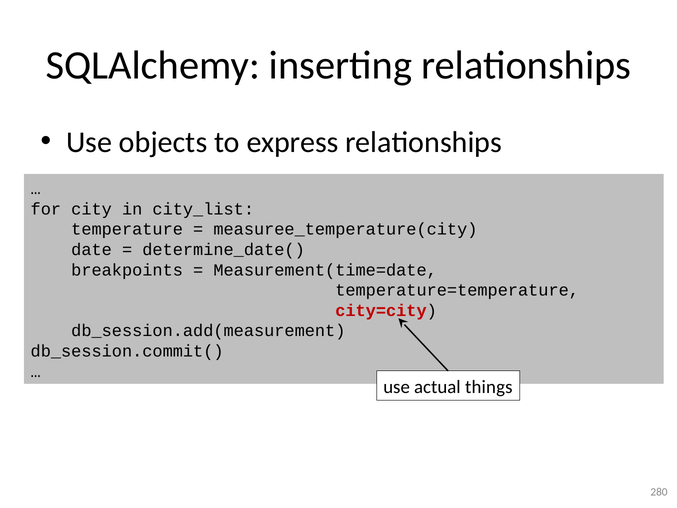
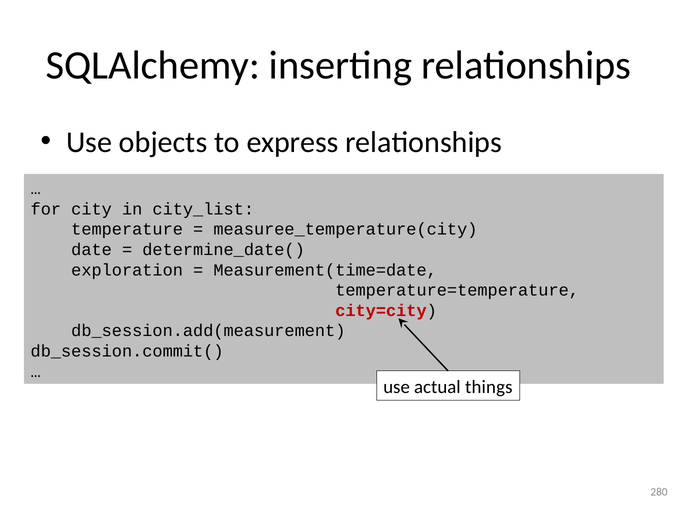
breakpoints: breakpoints -> exploration (127, 270)
